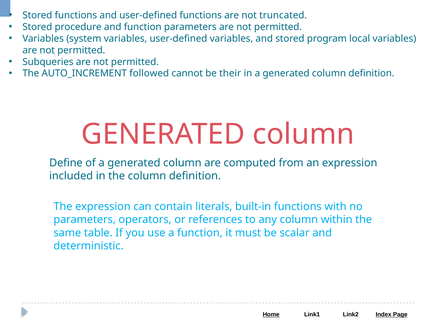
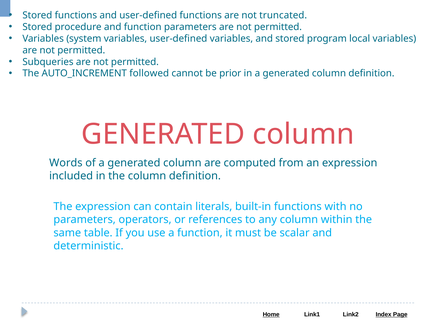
their: their -> prior (230, 73)
Define: Define -> Words (66, 163)
